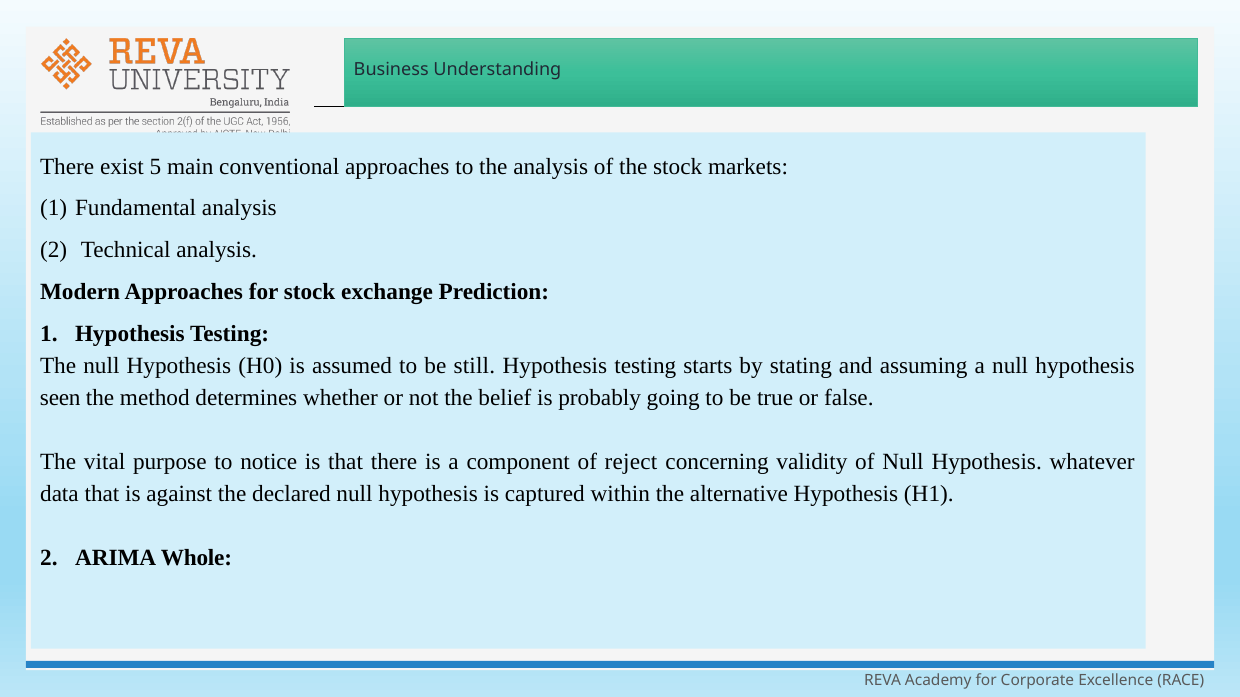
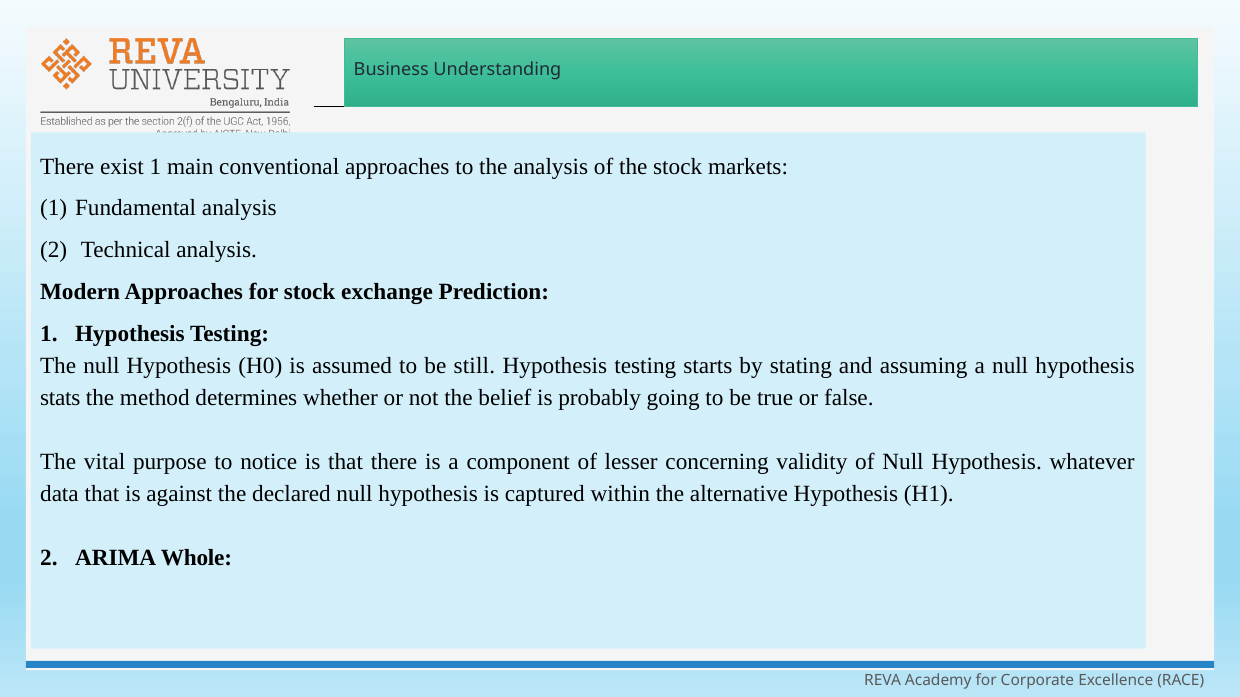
exist 5: 5 -> 1 (156, 166)
seen: seen -> stats (60, 398)
reject: reject -> lesser (631, 462)
